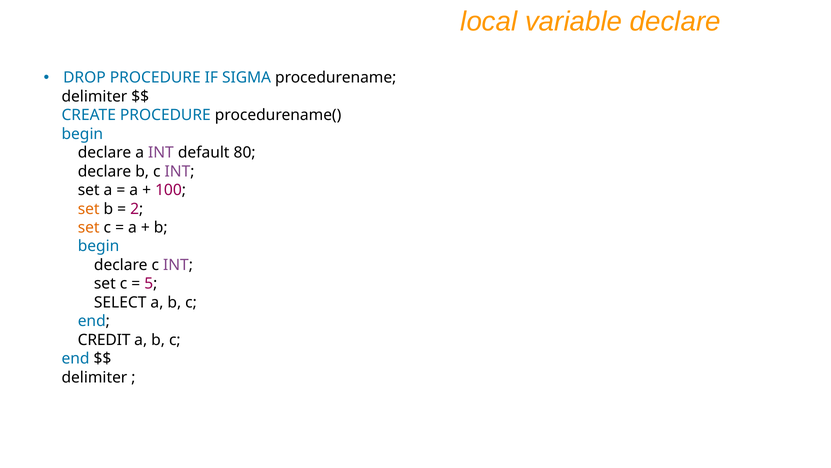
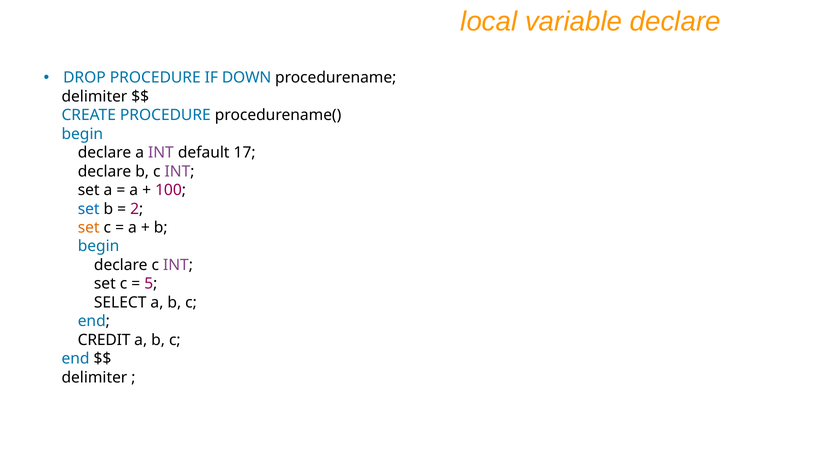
SIGMA: SIGMA -> DOWN (247, 78)
80: 80 -> 17 (245, 153)
set colour: orange -> blue (89, 209)
